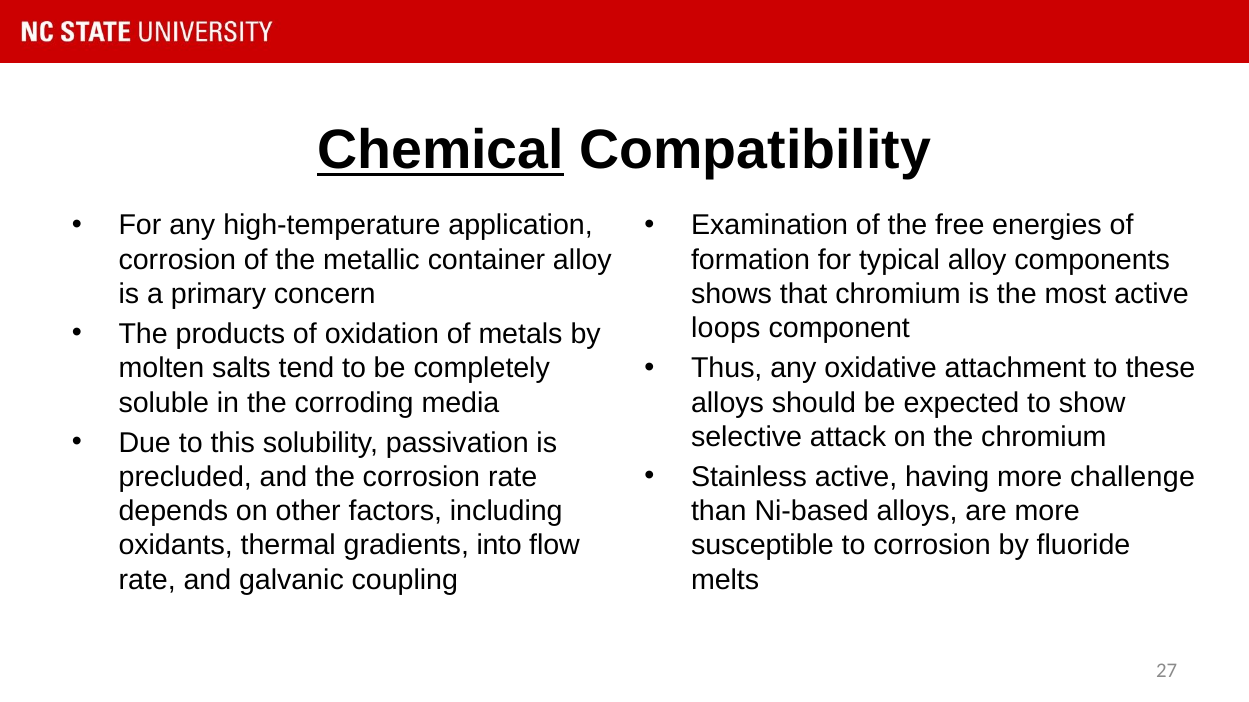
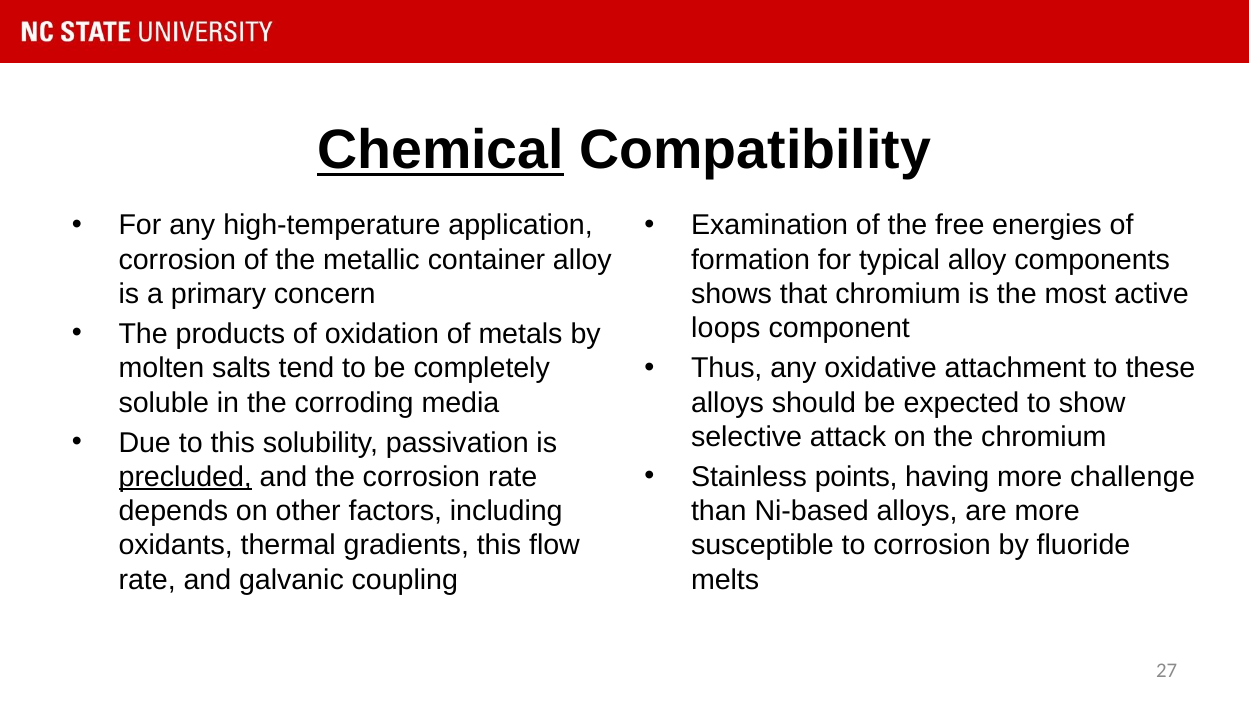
Stainless active: active -> points (856, 477)
precluded underline: none -> present (185, 477)
gradients into: into -> this (499, 546)
